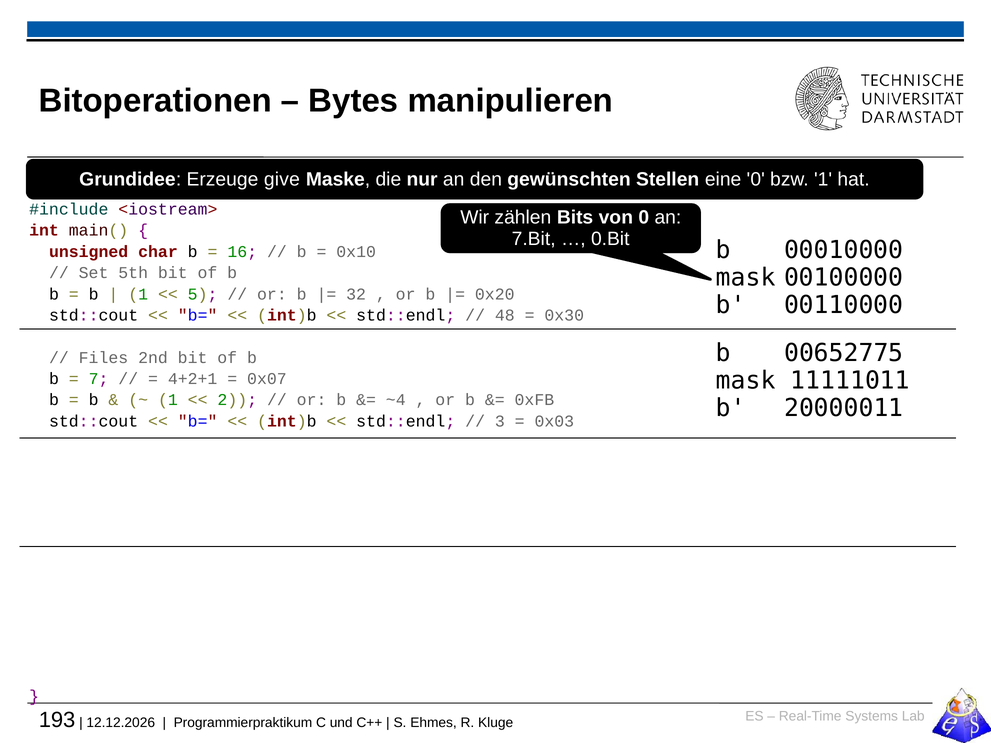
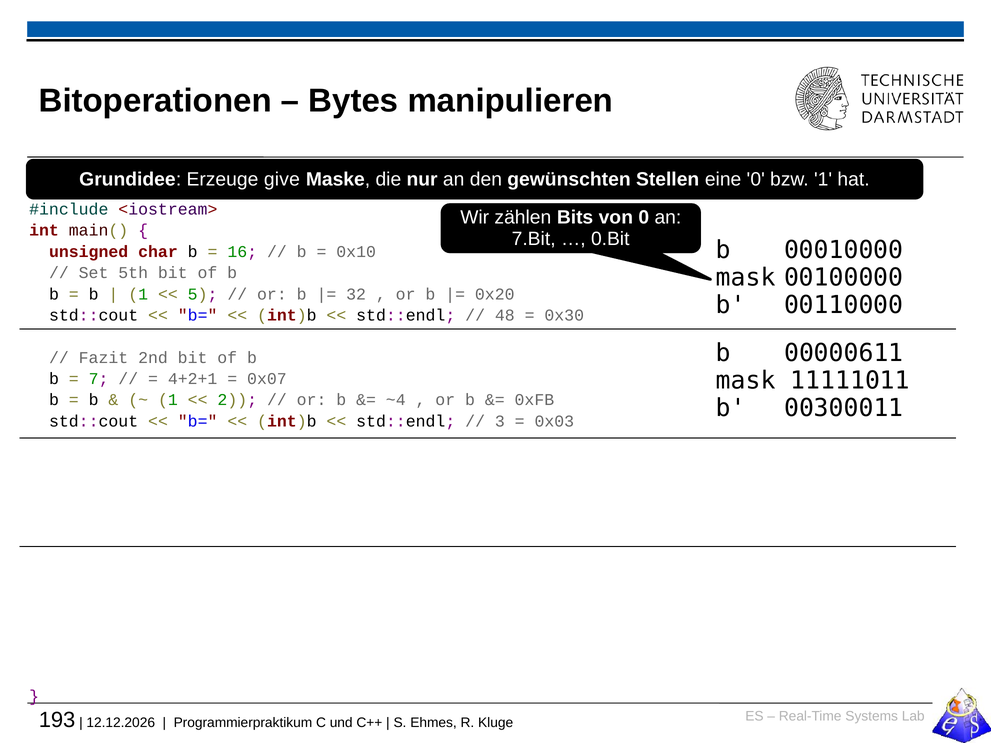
00652775: 00652775 -> 00000611 (844, 353)
Files: Files -> Fazit (103, 358)
20000011: 20000011 -> 00300011 (844, 408)
